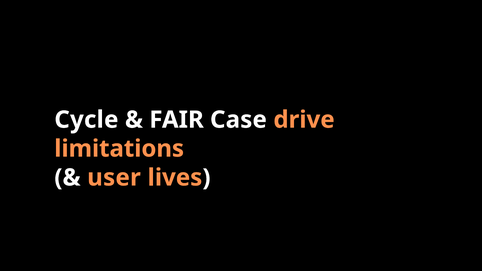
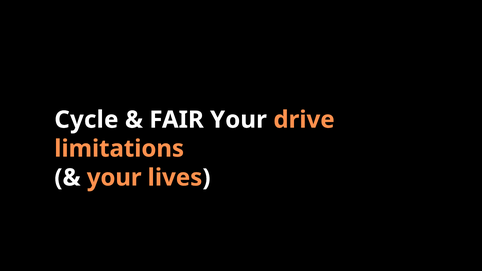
FAIR Case: Case -> Your (238, 120)
user: user -> your (114, 178)
